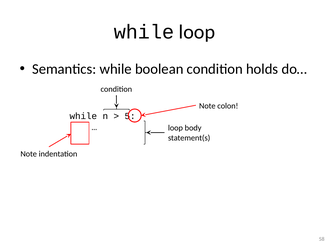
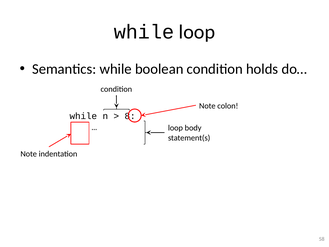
5: 5 -> 8 (130, 116)
